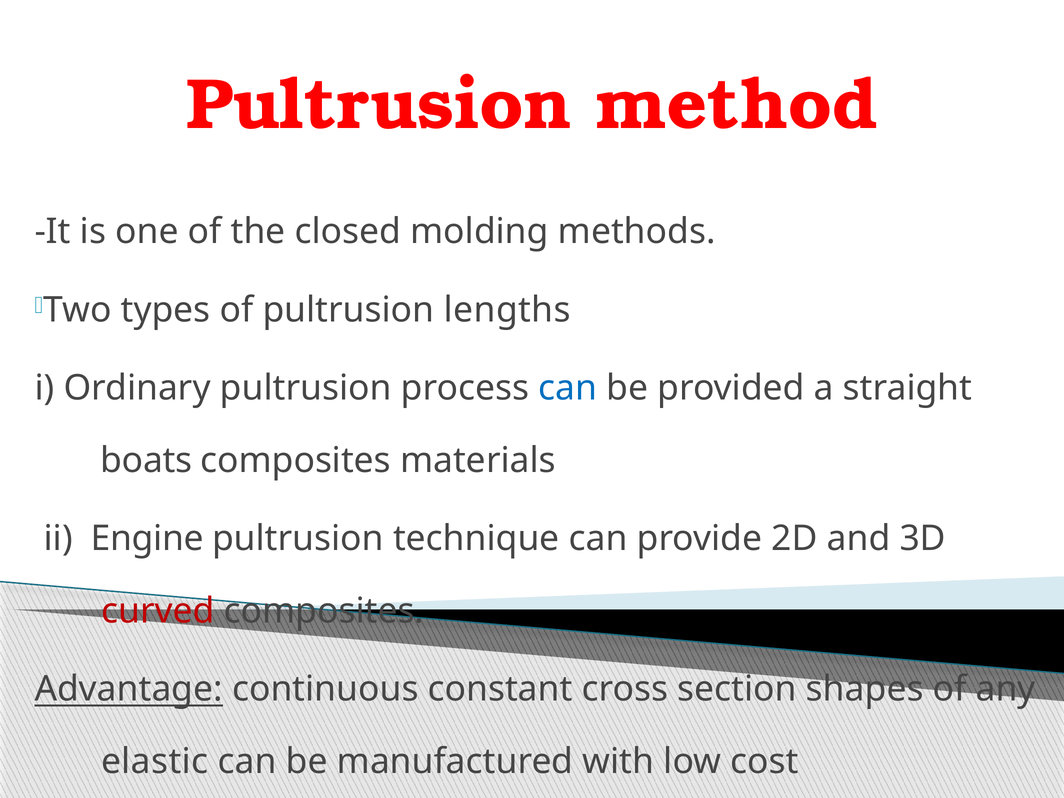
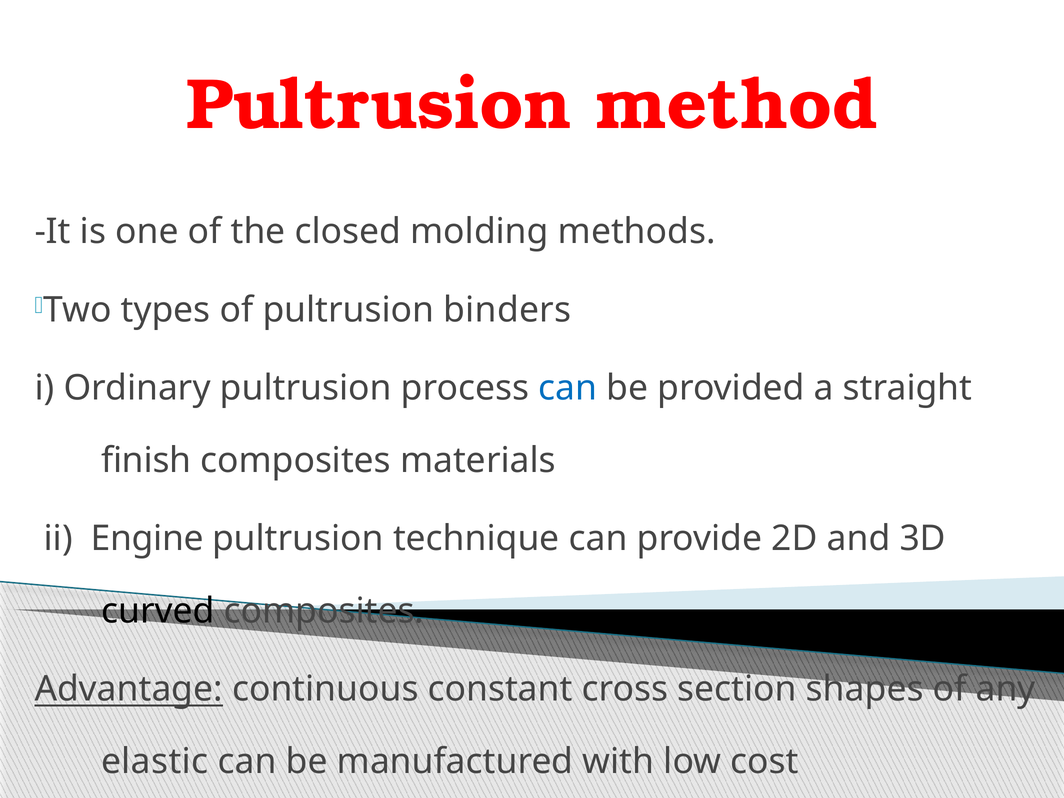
lengths: lengths -> binders (507, 310)
boats: boats -> finish (146, 460)
curved colour: red -> black (158, 611)
